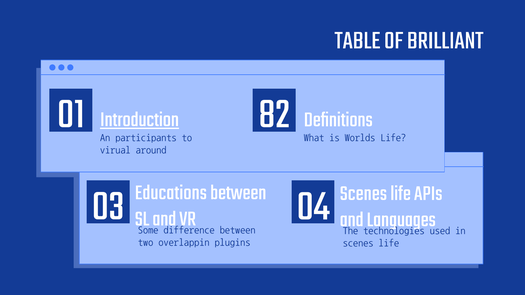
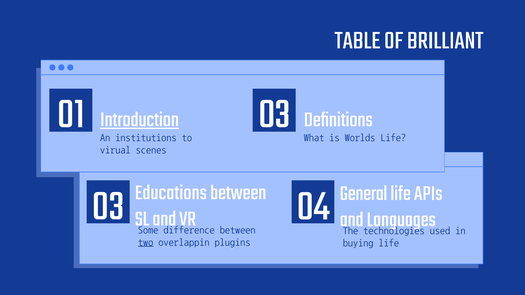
01 82: 82 -> 03 (274, 113)
participants: participants -> institutions (146, 138)
around: around -> scenes (151, 150)
03 Scenes: Scenes -> General (364, 193)
two underline: none -> present (146, 242)
scenes: scenes -> buying (358, 243)
